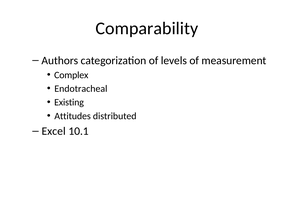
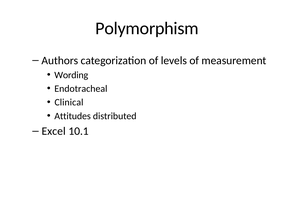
Comparability: Comparability -> Polymorphism (147, 28)
Complex: Complex -> Wording (71, 75)
Existing: Existing -> Clinical (69, 103)
